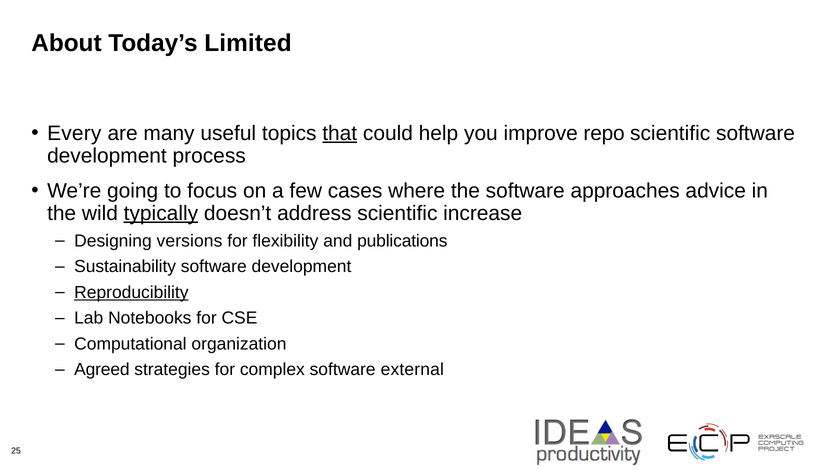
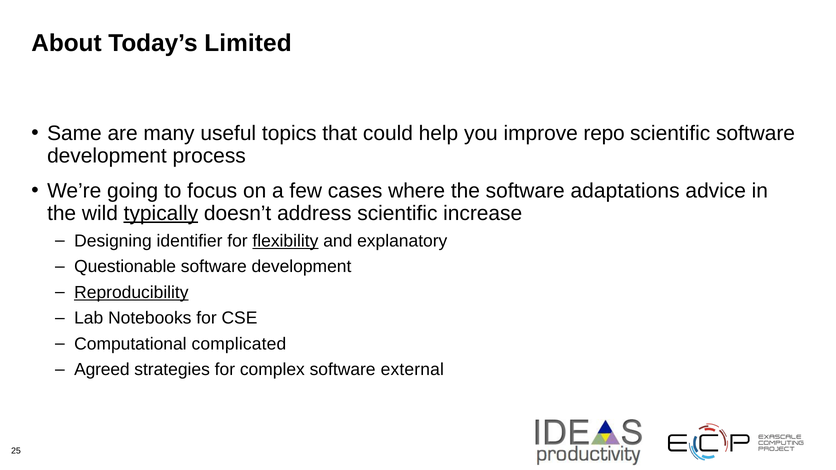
Every: Every -> Same (74, 133)
that underline: present -> none (340, 133)
approaches: approaches -> adaptations (625, 191)
versions: versions -> identifier (190, 241)
flexibility underline: none -> present (285, 241)
publications: publications -> explanatory (402, 241)
Sustainability: Sustainability -> Questionable (125, 267)
organization: organization -> complicated (239, 344)
